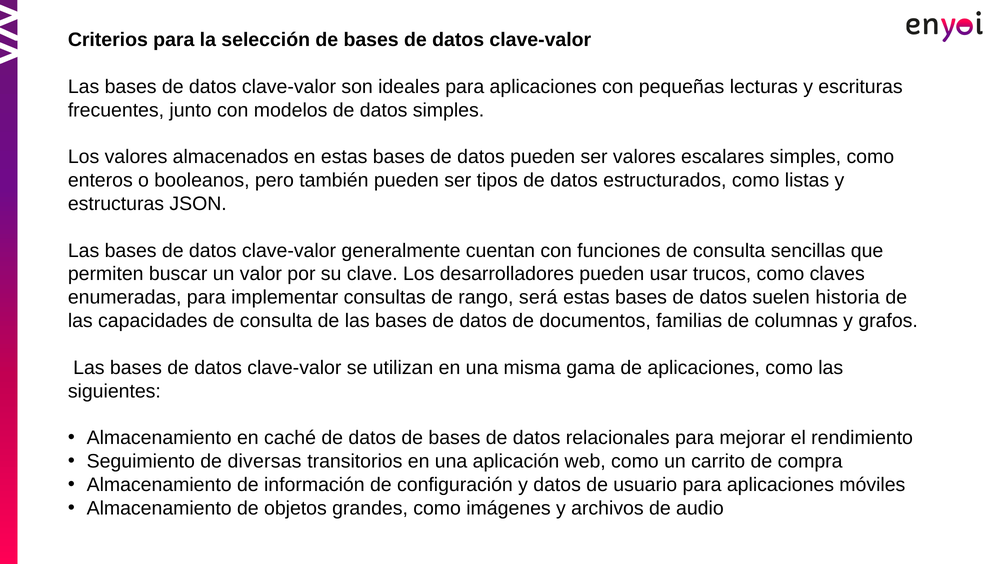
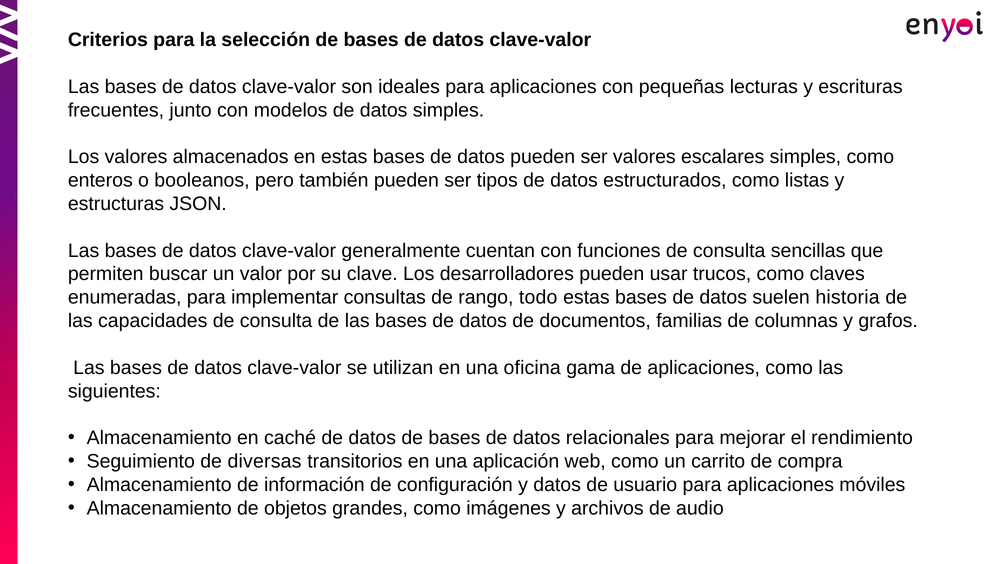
será: será -> todo (538, 298)
misma: misma -> oficina (532, 368)
